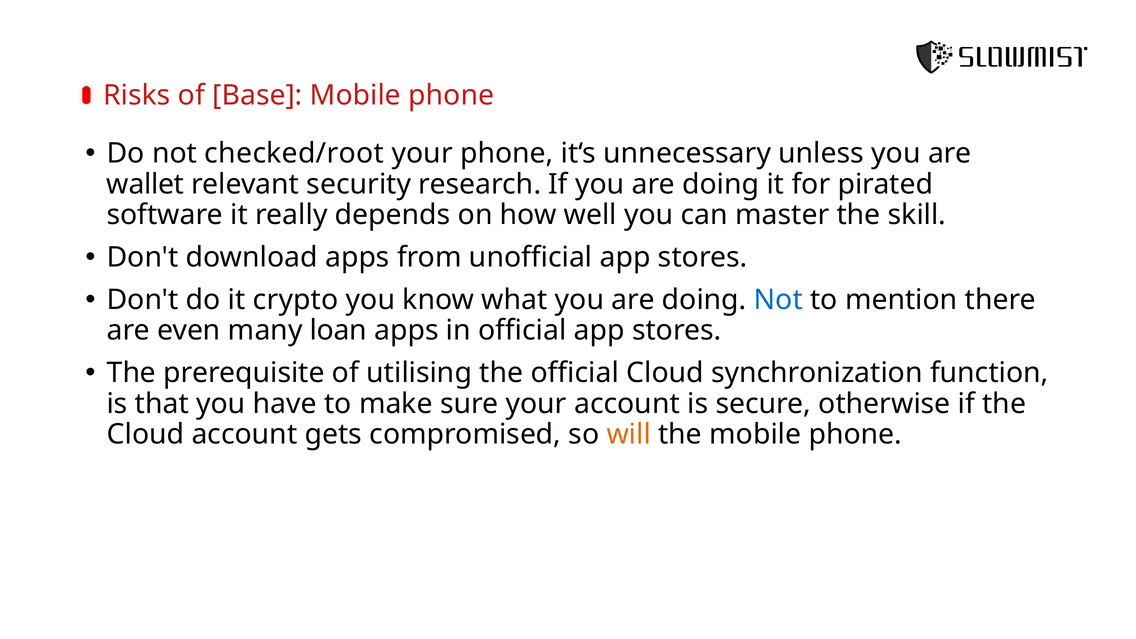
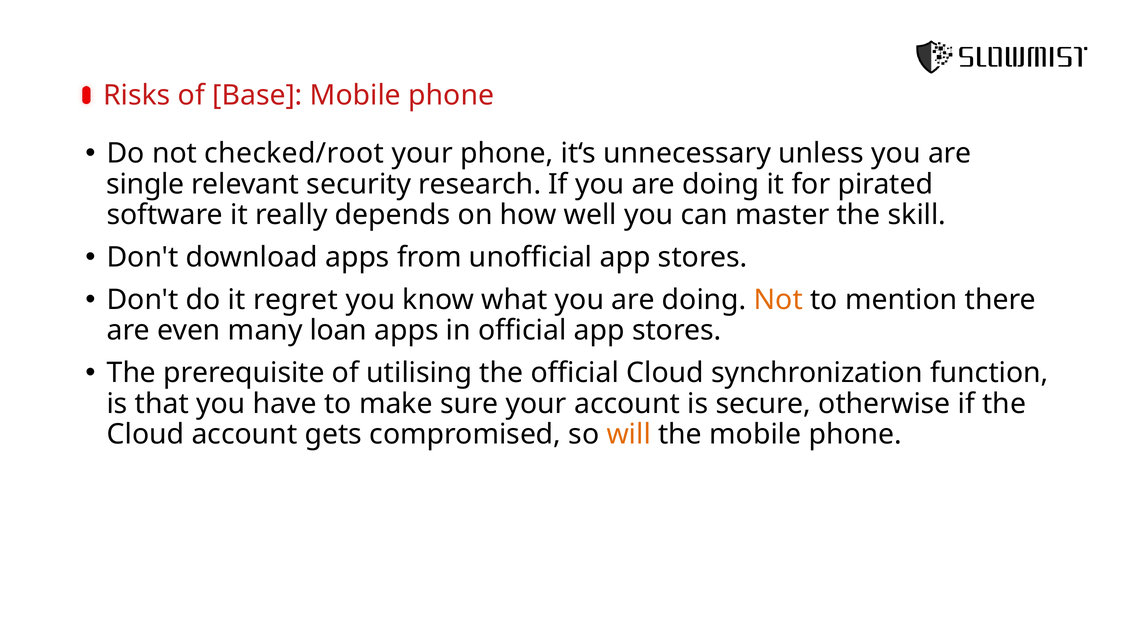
wallet: wallet -> single (145, 184)
crypto: crypto -> regret (296, 300)
Not colour: blue -> orange (778, 300)
